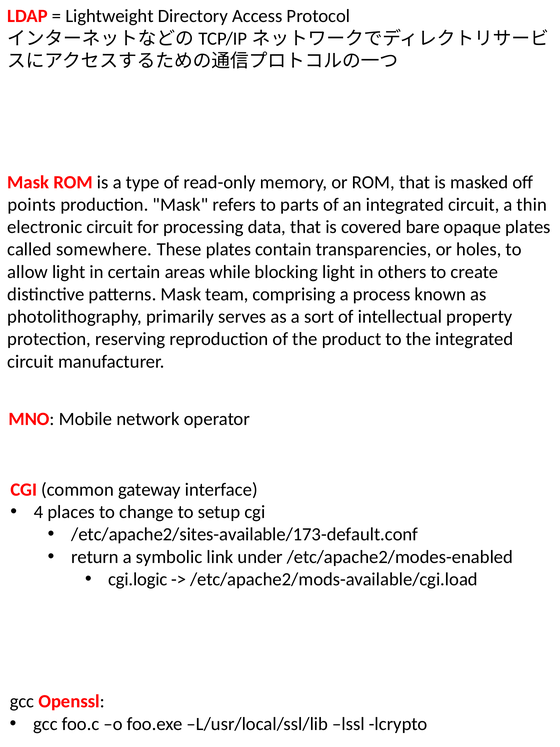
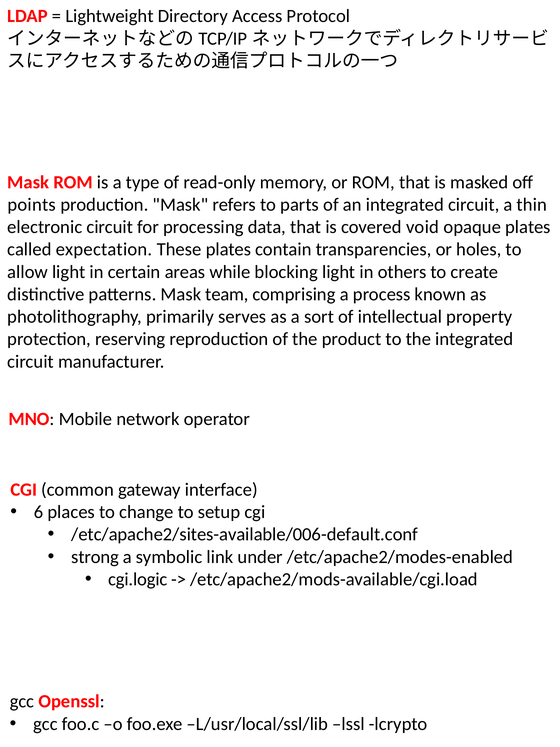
bare: bare -> void (422, 227)
somewhere: somewhere -> expectation (104, 249)
4: 4 -> 6 (39, 512)
/etc/apache2/sites-available/173-default.conf: /etc/apache2/sites-available/173-default.conf -> /etc/apache2/sites-available/006-default.conf (245, 534)
return: return -> strong (95, 557)
